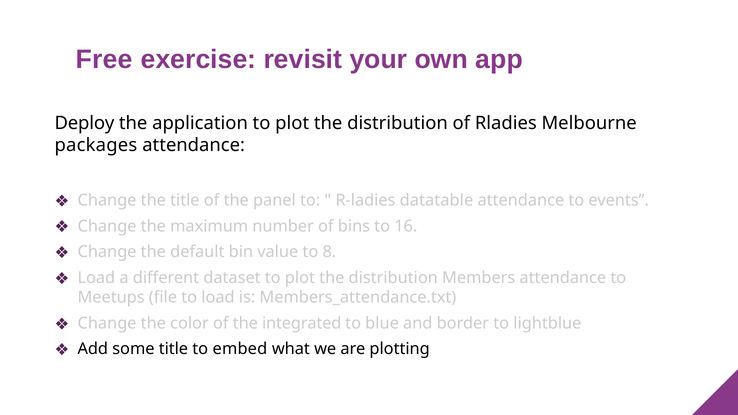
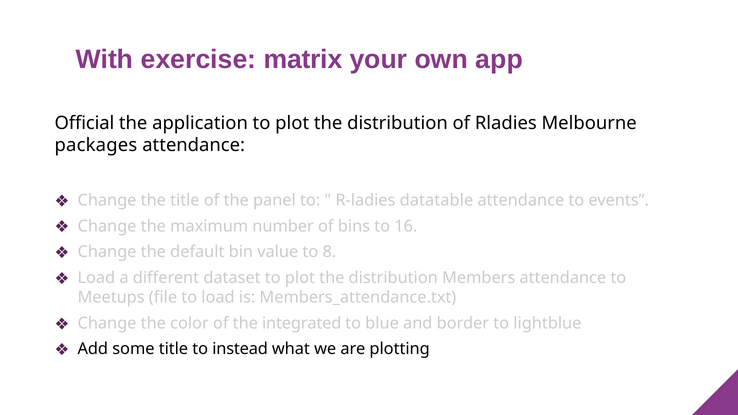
Free: Free -> With (104, 59)
revisit: revisit -> matrix (303, 59)
Deploy: Deploy -> Official (84, 123)
embed: embed -> instead (240, 349)
